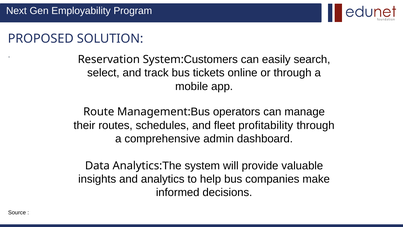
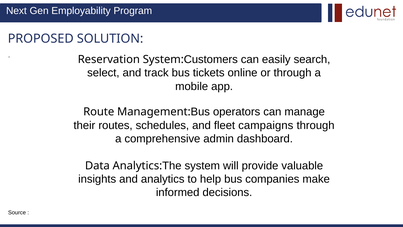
profitability: profitability -> campaigns (266, 125)
